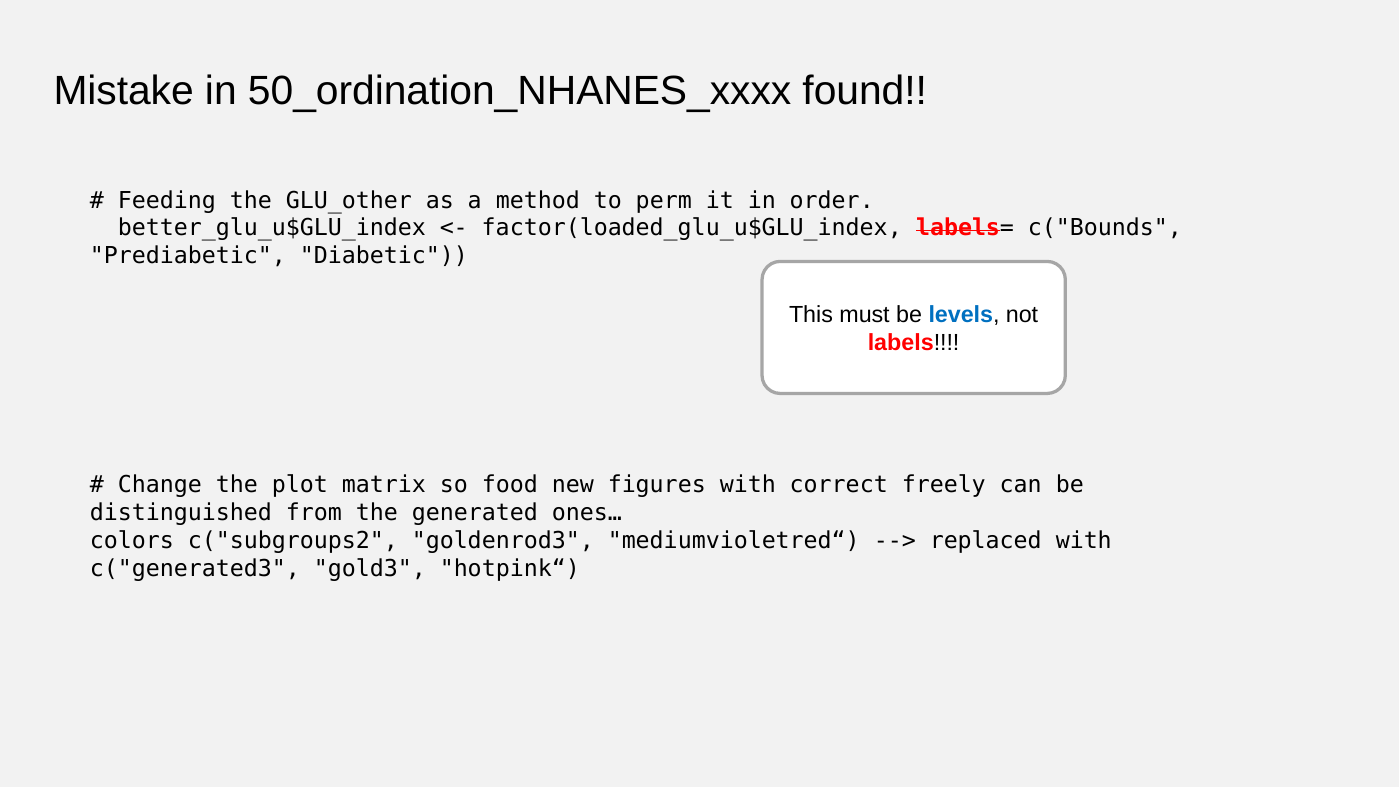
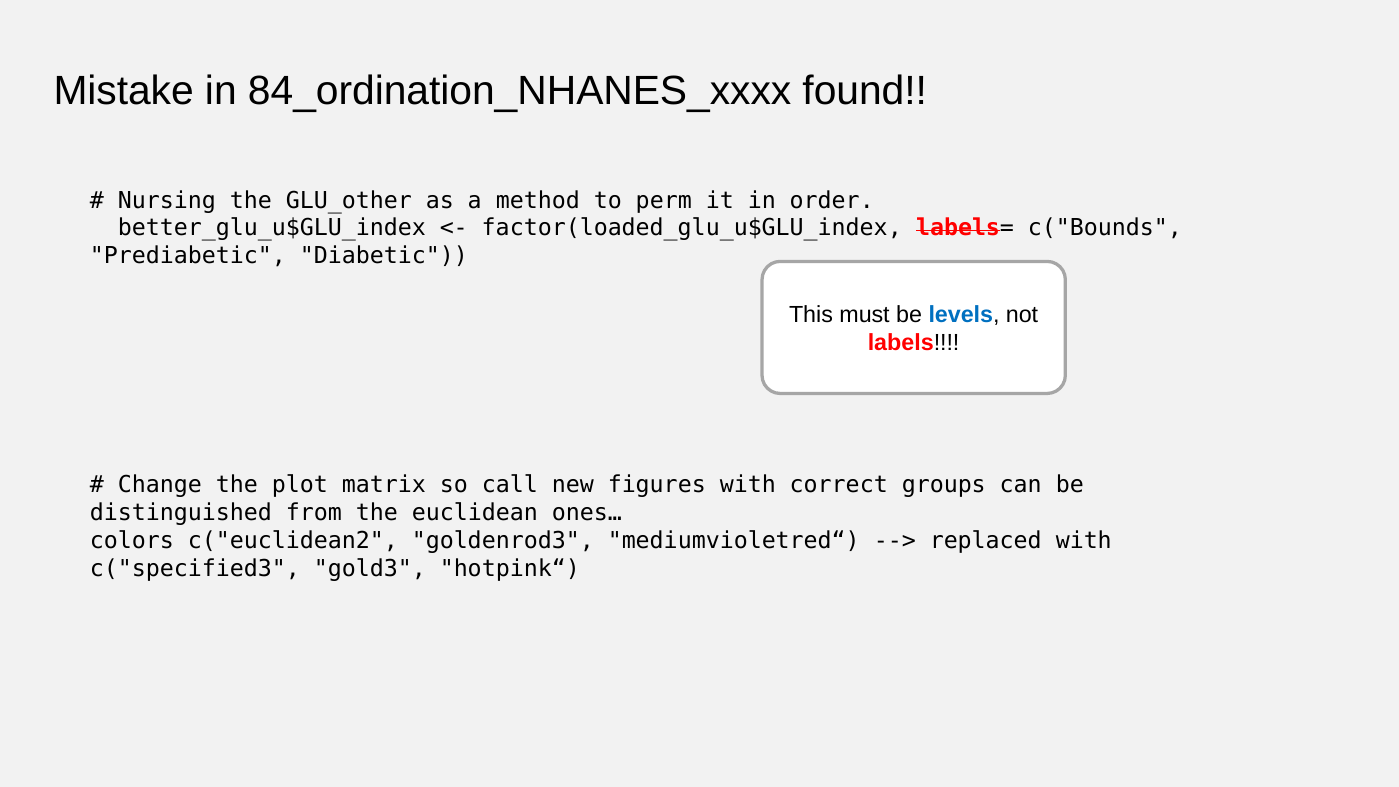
50_ordination_NHANES_xxxx: 50_ordination_NHANES_xxxx -> 84_ordination_NHANES_xxxx (520, 91)
Feeding: Feeding -> Nursing (167, 200)
food: food -> call (510, 485)
freely: freely -> groups (944, 485)
generated: generated -> euclidean (475, 513)
c("subgroups2: c("subgroups2 -> c("euclidean2 (293, 541)
c("generated3: c("generated3 -> c("specified3 (195, 569)
